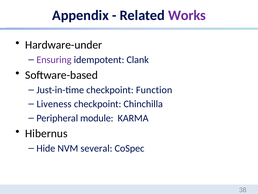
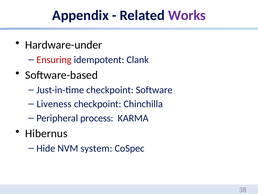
Ensuring colour: purple -> red (54, 60)
Function: Function -> Software (154, 90)
module: module -> process (97, 118)
several: several -> system (96, 148)
